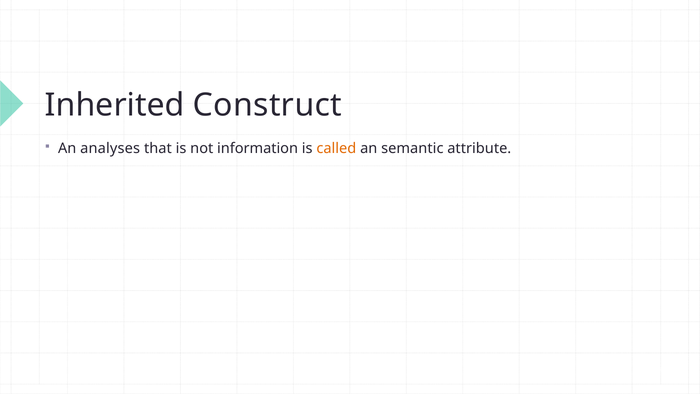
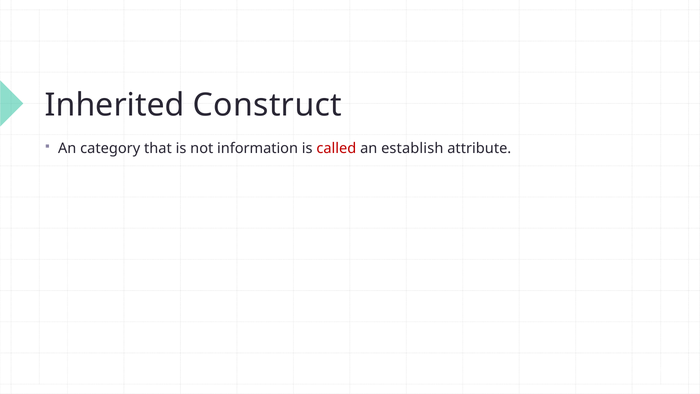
analyses: analyses -> category (110, 148)
called colour: orange -> red (336, 148)
semantic: semantic -> establish (412, 148)
